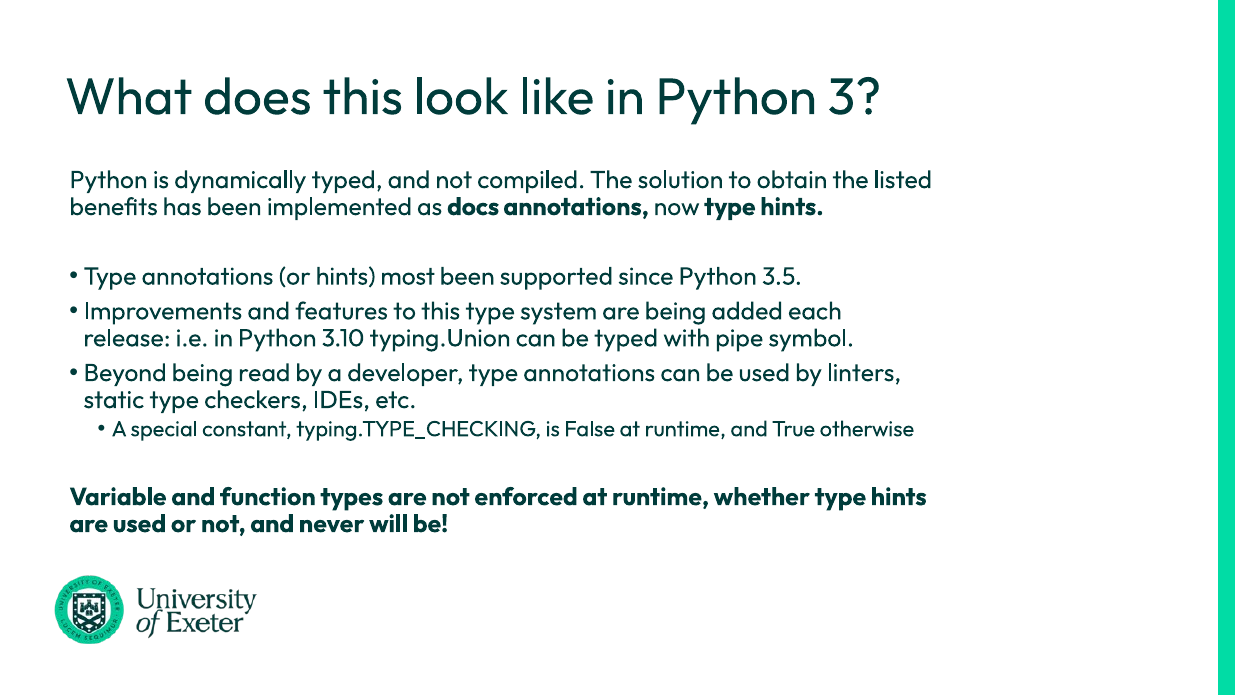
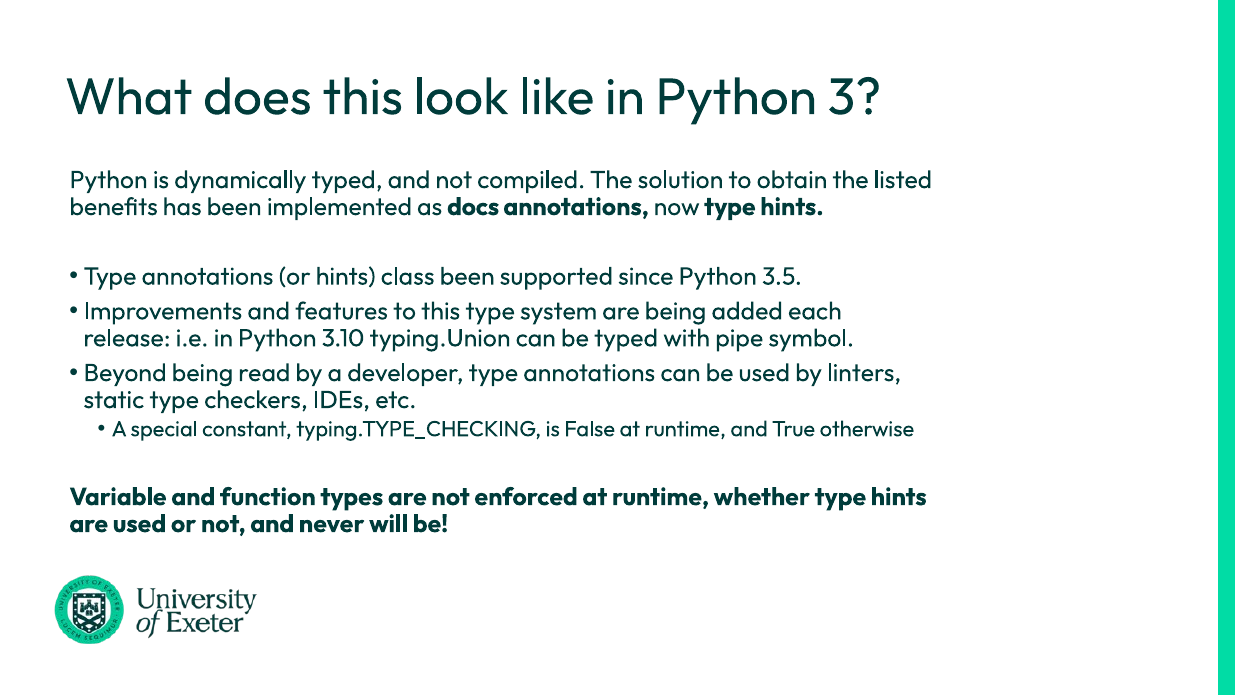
most: most -> class (408, 276)
